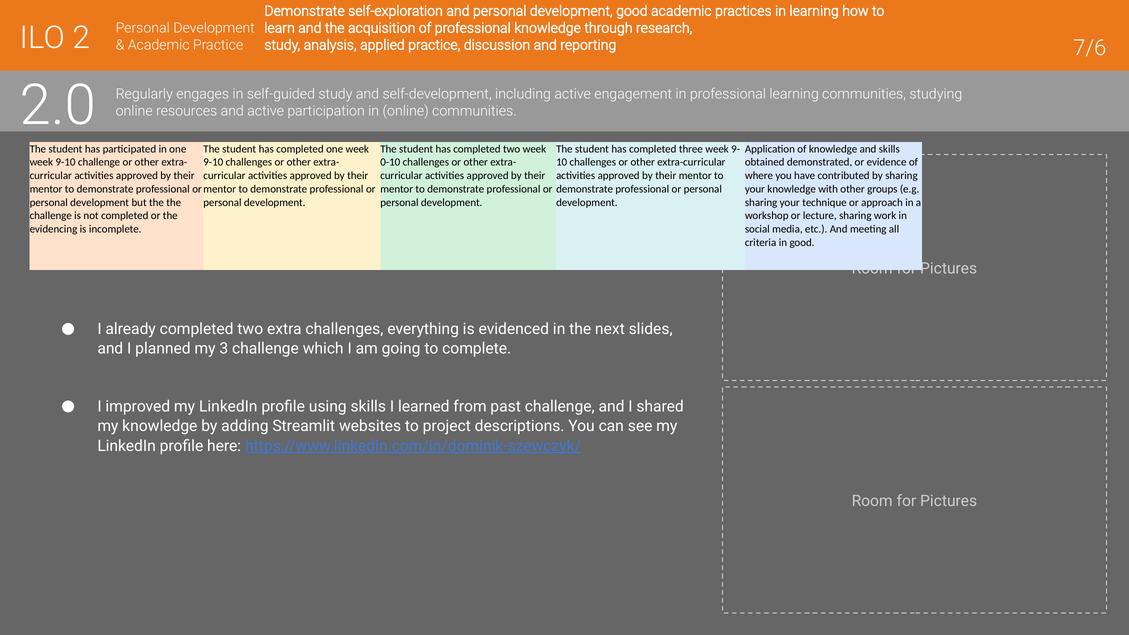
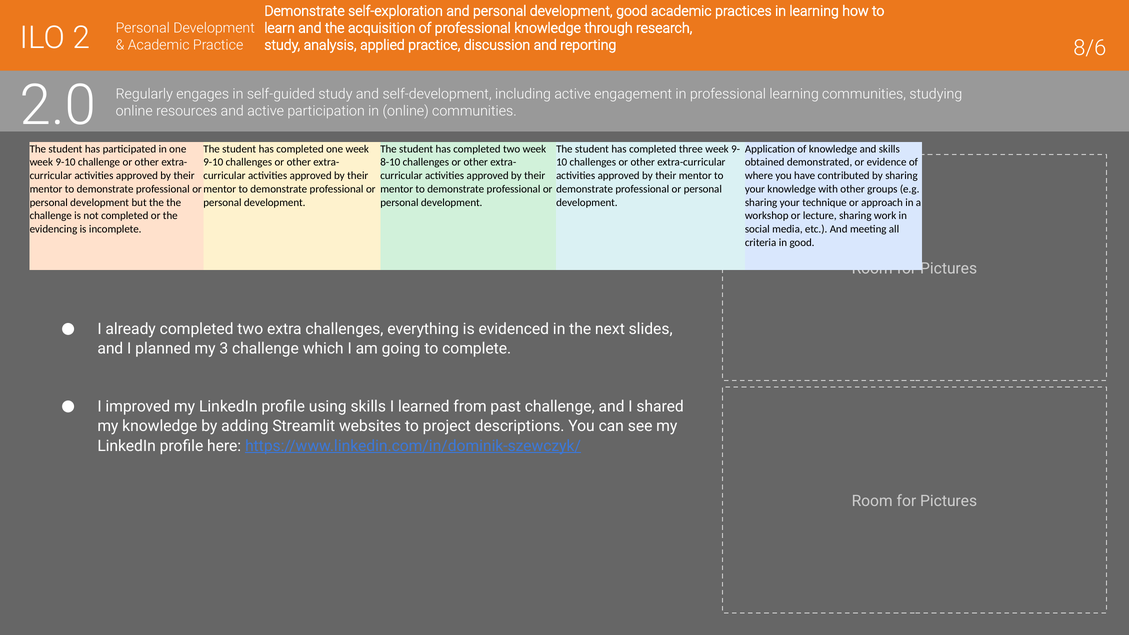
7/6: 7/6 -> 8/6 (1090, 48)
0-10: 0-10 -> 8-10 (390, 162)
